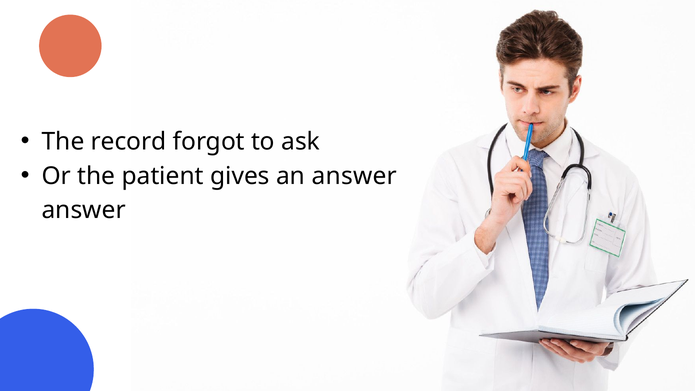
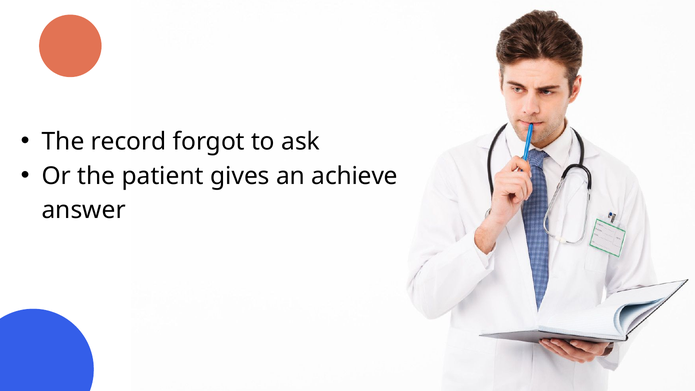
an answer: answer -> achieve (355, 176)
